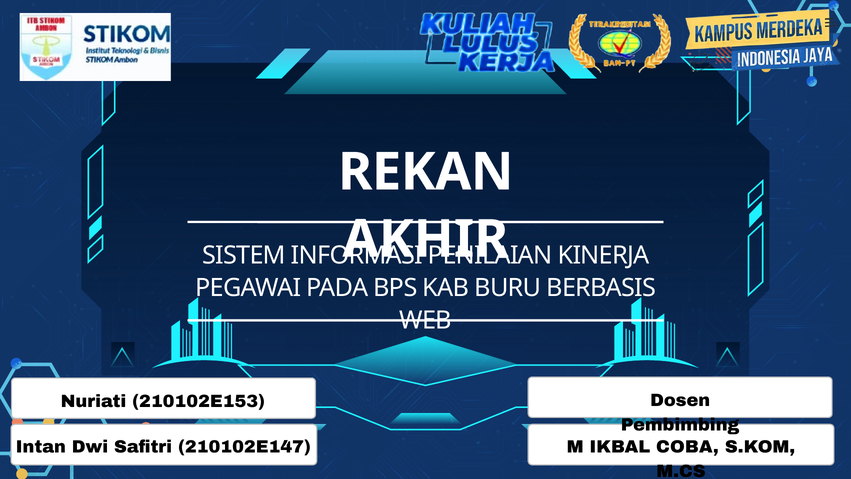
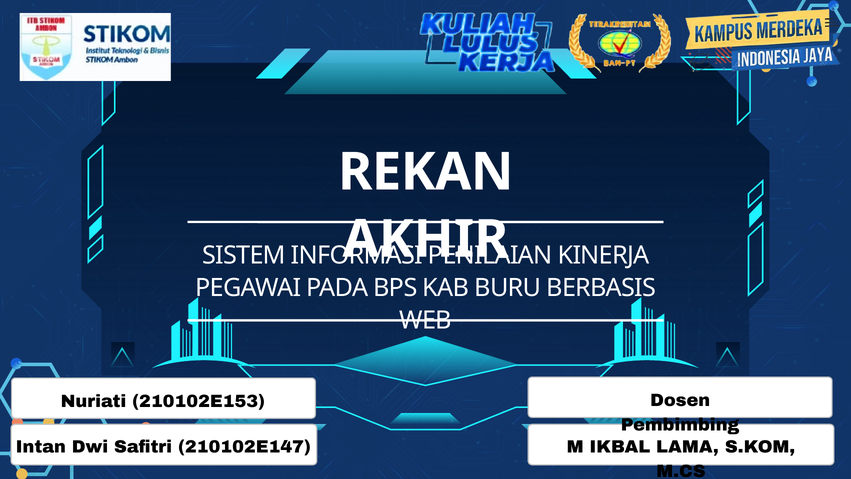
COBA: COBA -> LAMA (687, 446)
